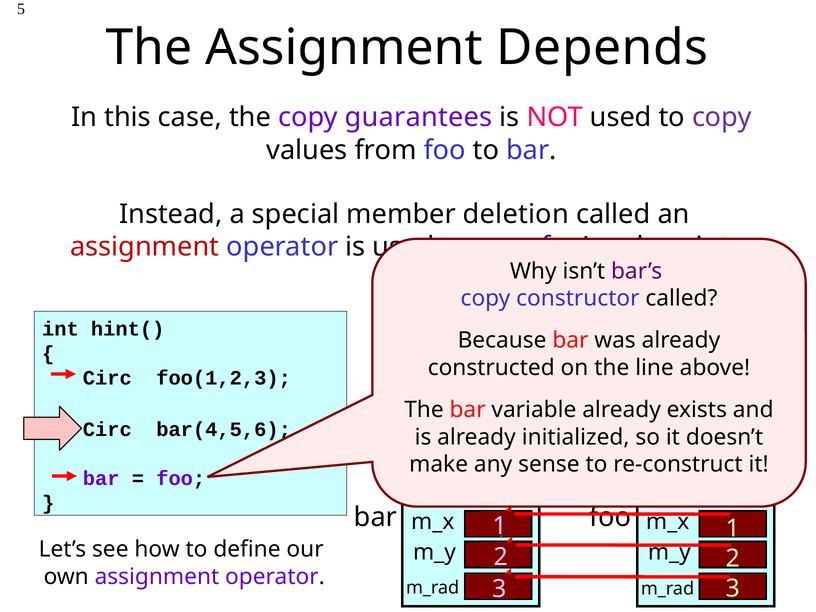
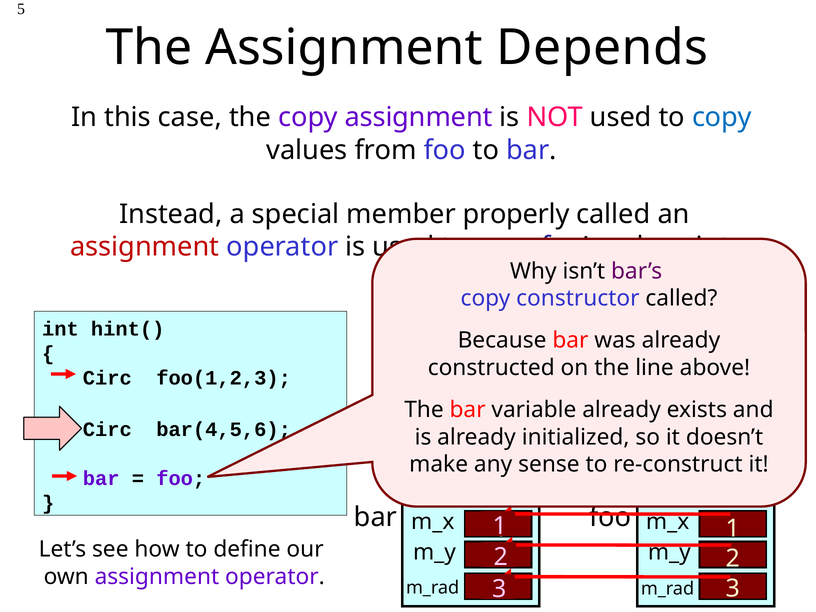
copy guarantees: guarantees -> assignment (419, 117)
copy colour: purple -> blue (722, 117)
deletion: deletion -> properly (516, 214)
